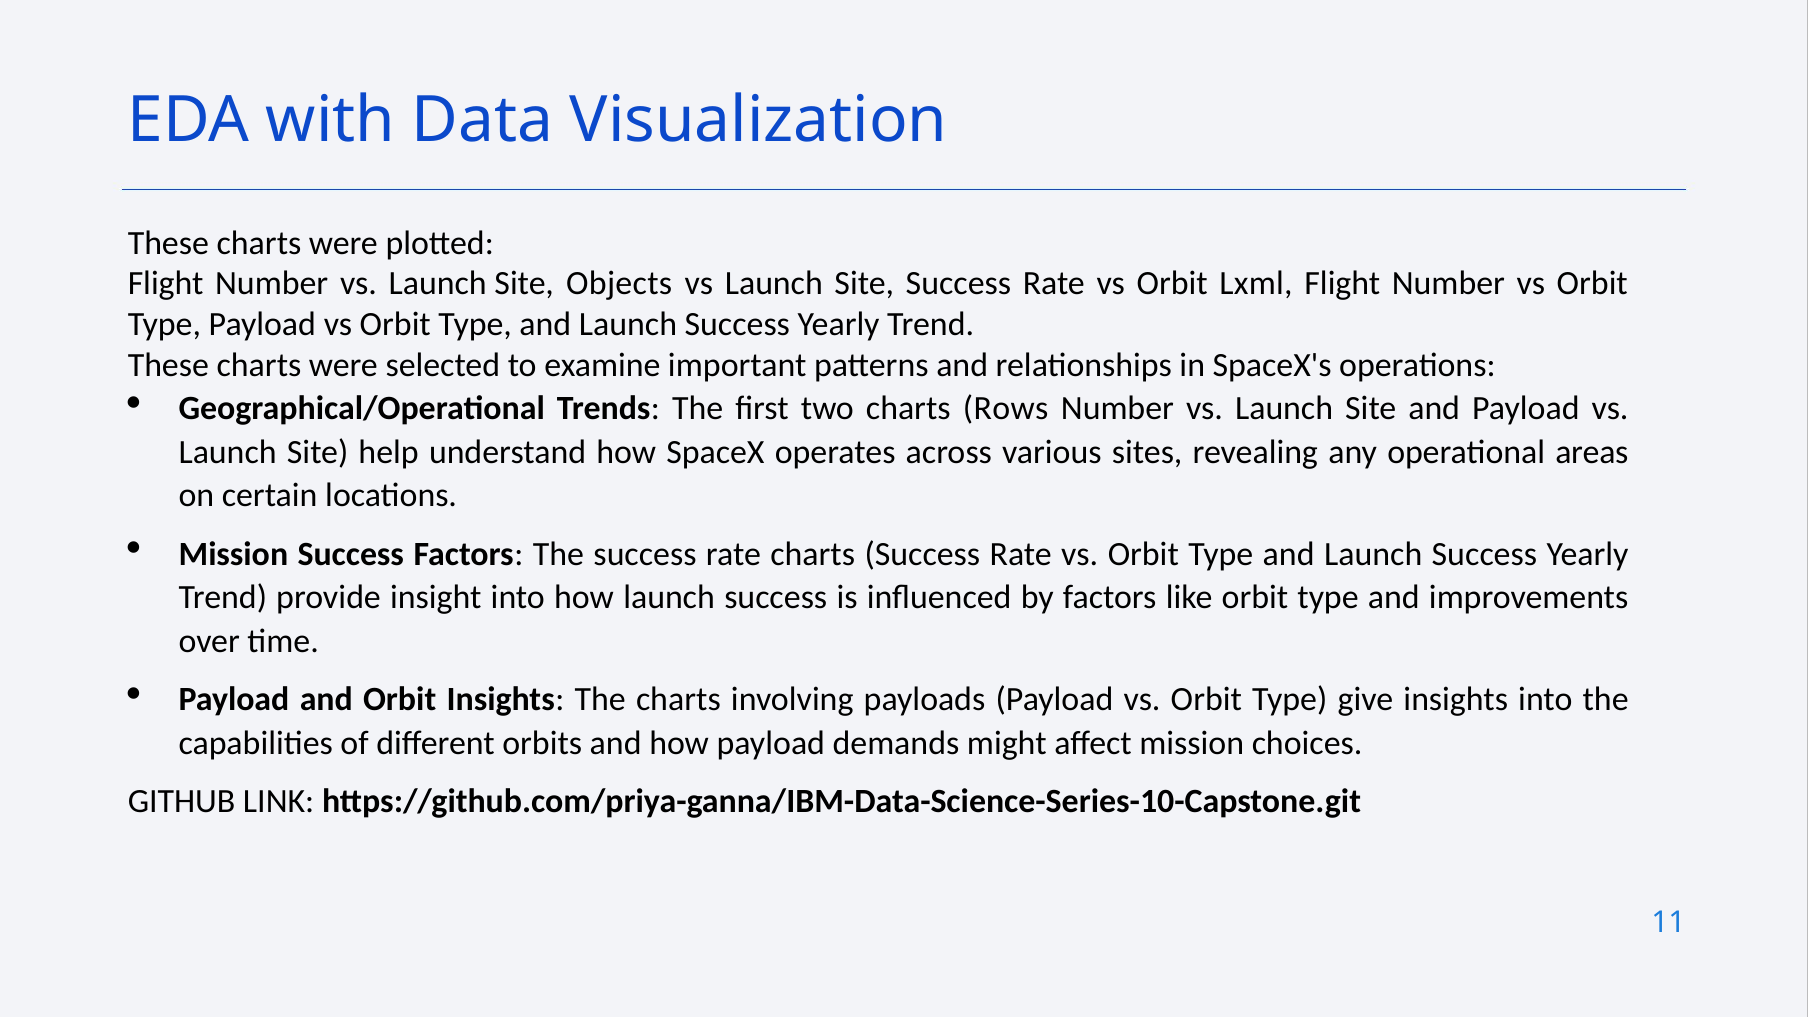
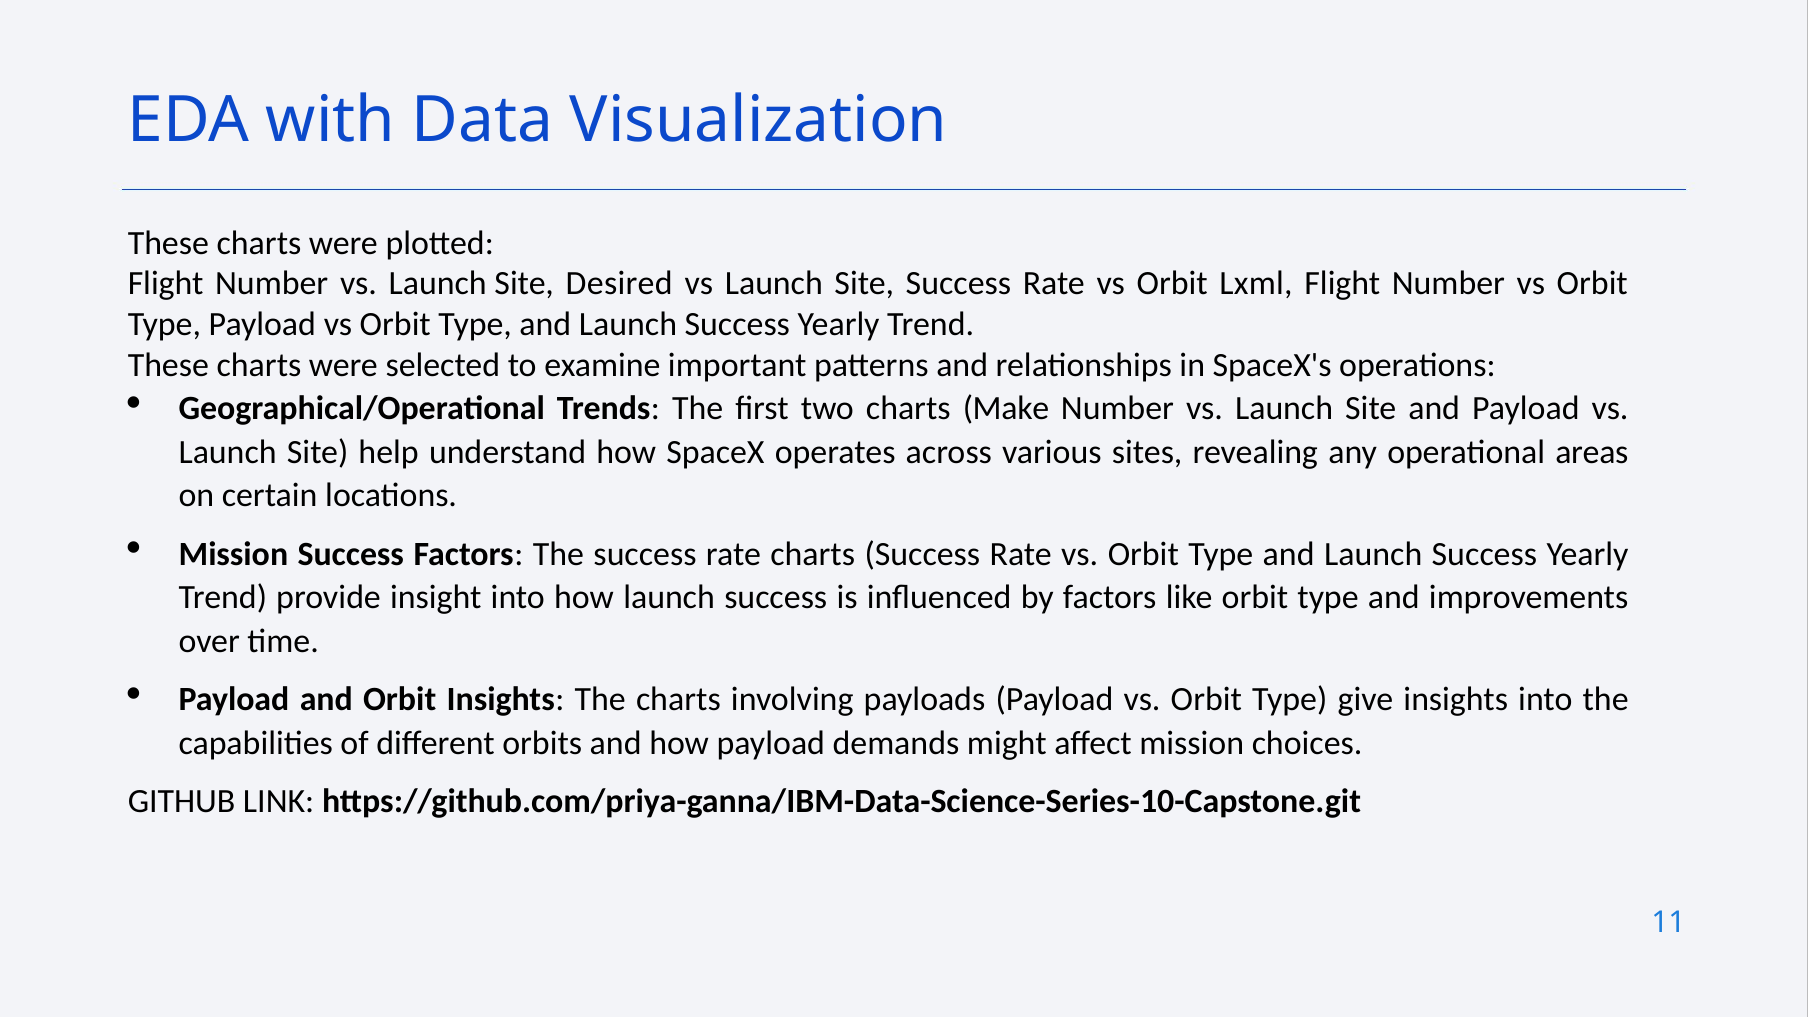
Objects: Objects -> Desired (619, 284)
Rows: Rows -> Make (1006, 408)
